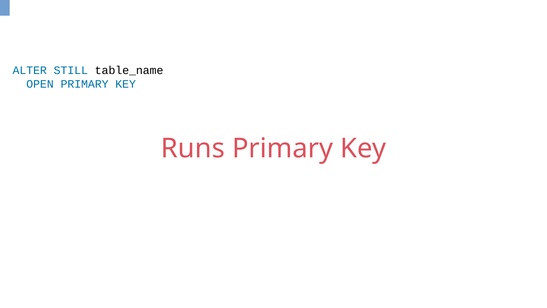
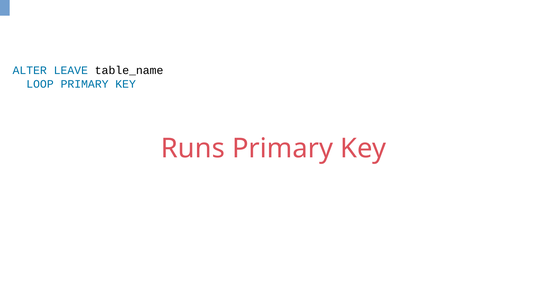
STILL: STILL -> LEAVE (71, 70)
OPEN: OPEN -> LOOP (40, 84)
